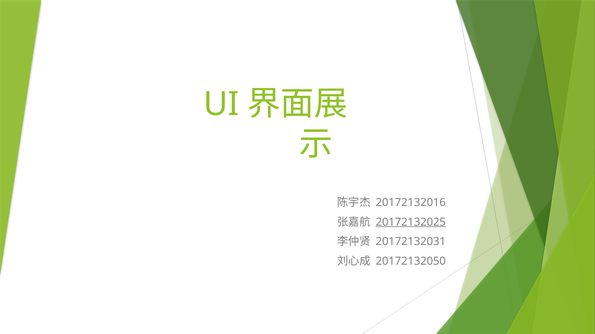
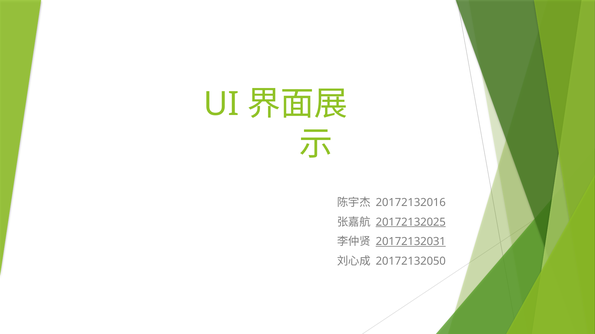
20172132031 underline: none -> present (411, 242)
